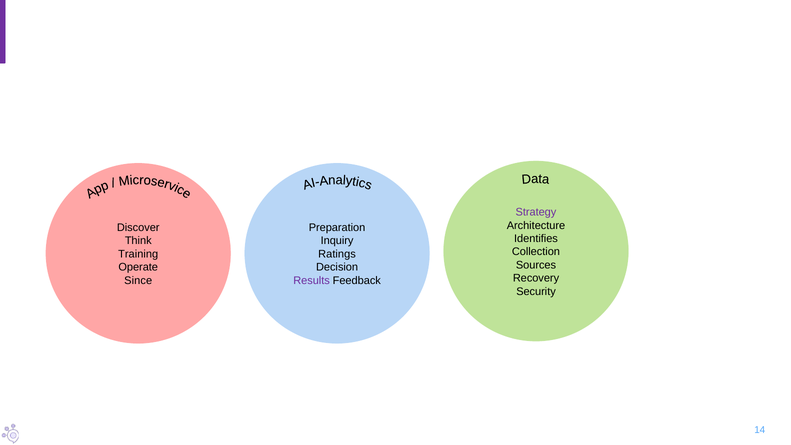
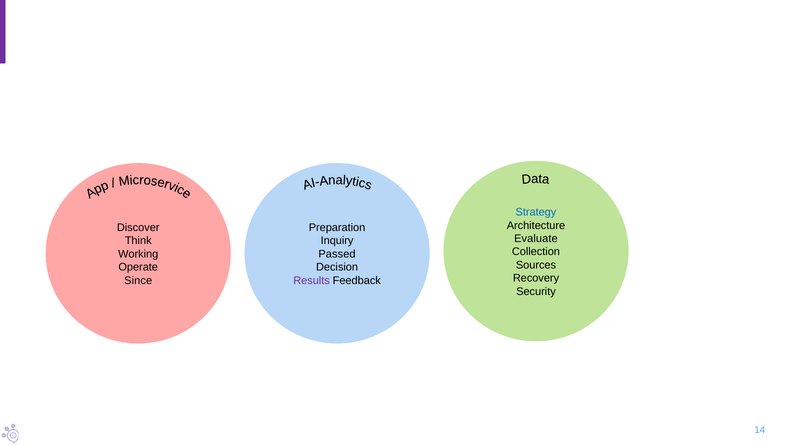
Strategy colour: purple -> blue (536, 212)
Identifies: Identifies -> Evaluate (536, 239)
Training: Training -> Working (138, 254)
Ratings: Ratings -> Passed (337, 254)
